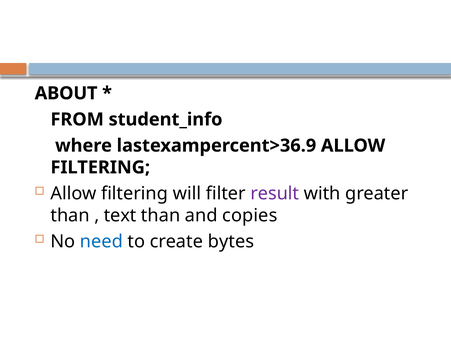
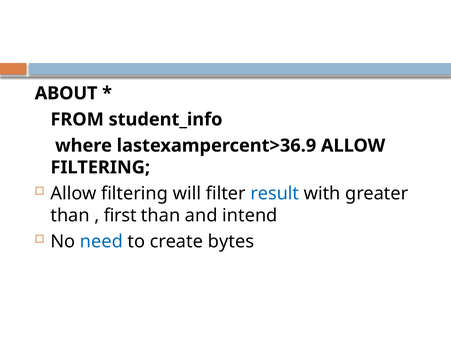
result colour: purple -> blue (275, 194)
text: text -> first (120, 216)
copies: copies -> intend (250, 216)
